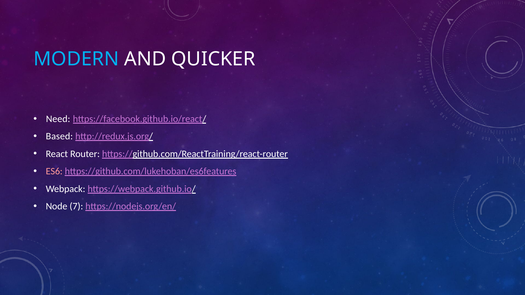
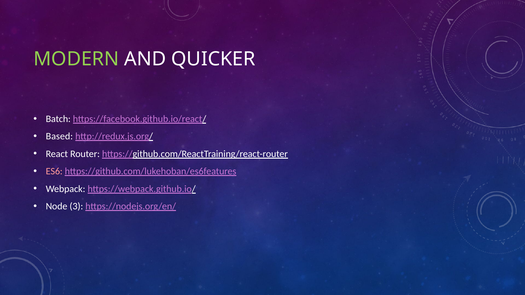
MODERN colour: light blue -> light green (76, 59)
Need: Need -> Batch (58, 119)
7: 7 -> 3 (76, 206)
